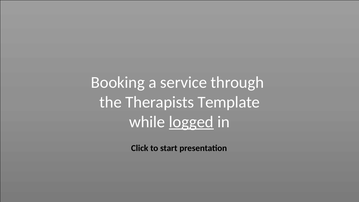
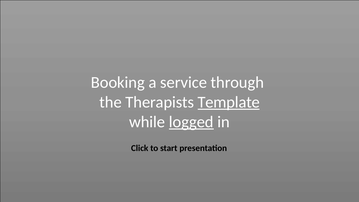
Template underline: none -> present (229, 102)
